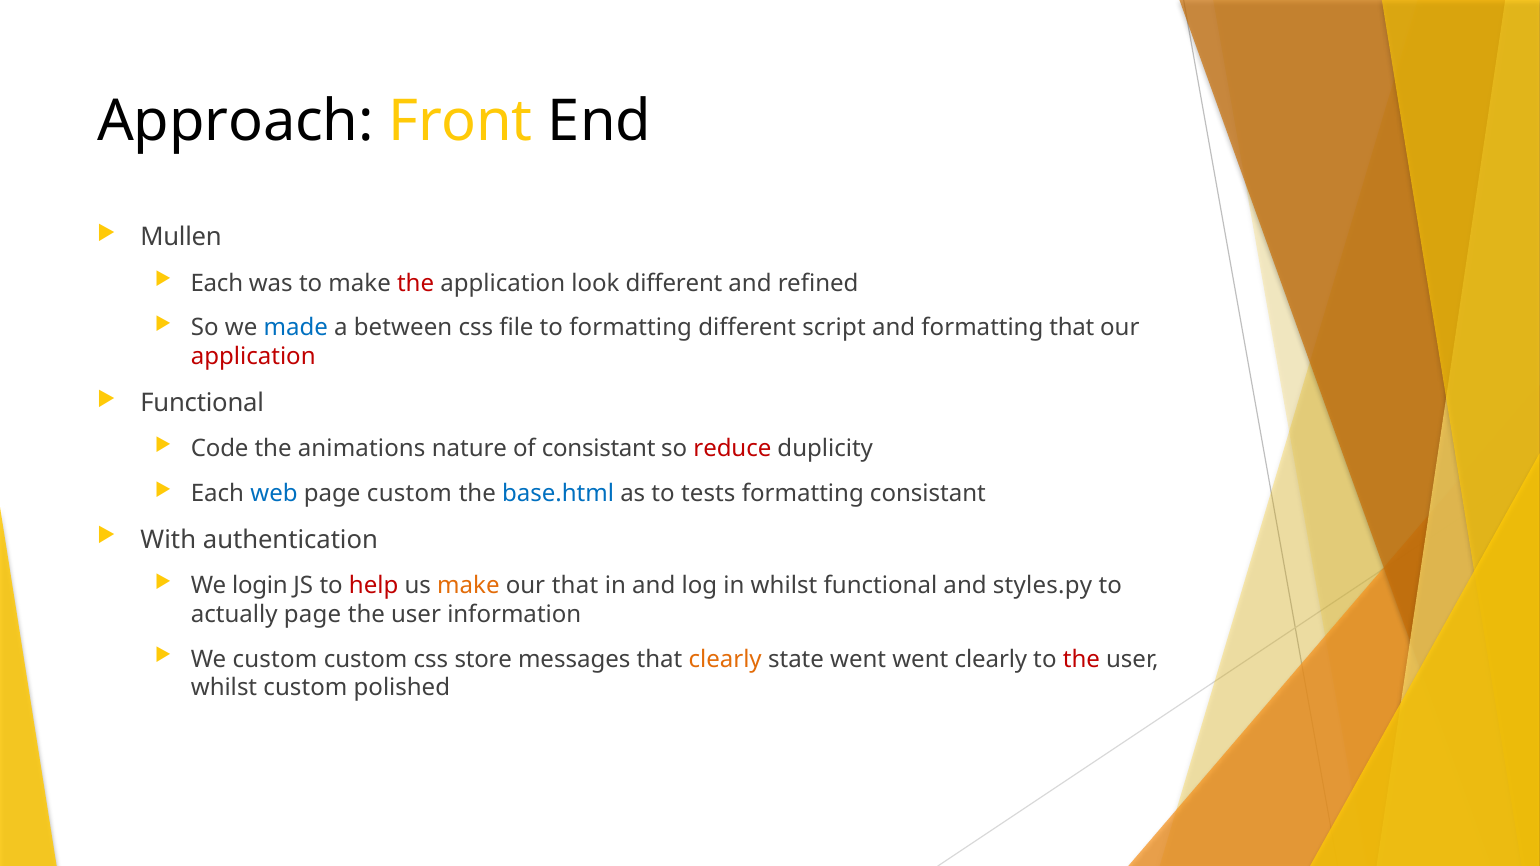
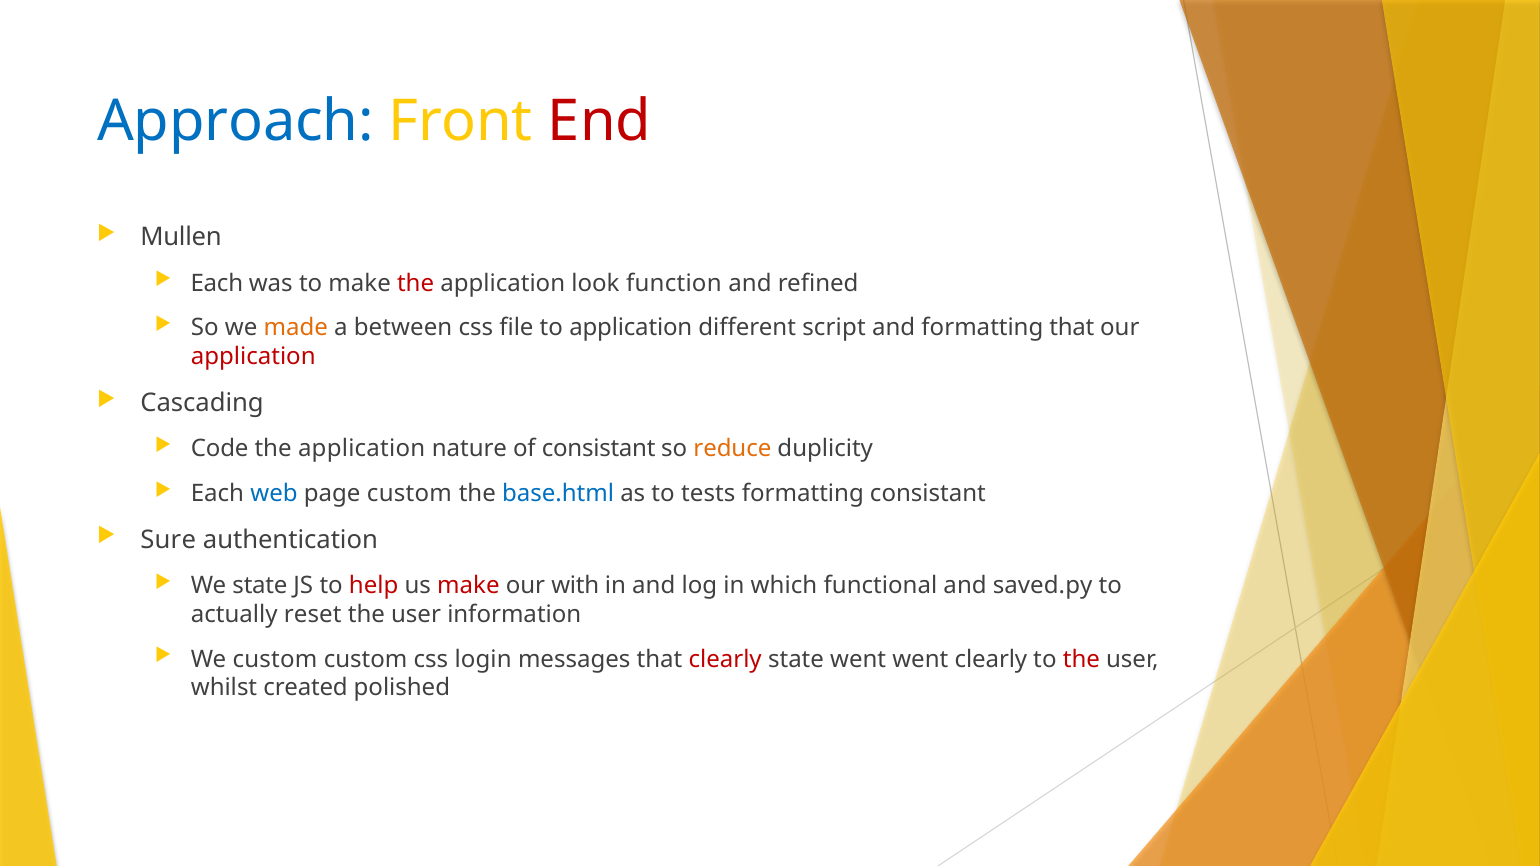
Approach colour: black -> blue (235, 121)
End colour: black -> red (600, 121)
look different: different -> function (674, 283)
made colour: blue -> orange (296, 328)
to formatting: formatting -> application (631, 328)
Functional: Functional -> Cascading (202, 403)
animations: animations -> application (362, 449)
reduce colour: red -> orange (732, 449)
With: With -> Sure (168, 540)
We login: login -> state (260, 585)
make colour: orange -> red (468, 585)
our that: that -> with (575, 585)
in whilst: whilst -> which (784, 585)
styles.py: styles.py -> saved.py (1043, 585)
actually page: page -> reset (313, 614)
store: store -> login (483, 659)
clearly colour: orange -> red (725, 659)
whilst custom: custom -> created (306, 688)
